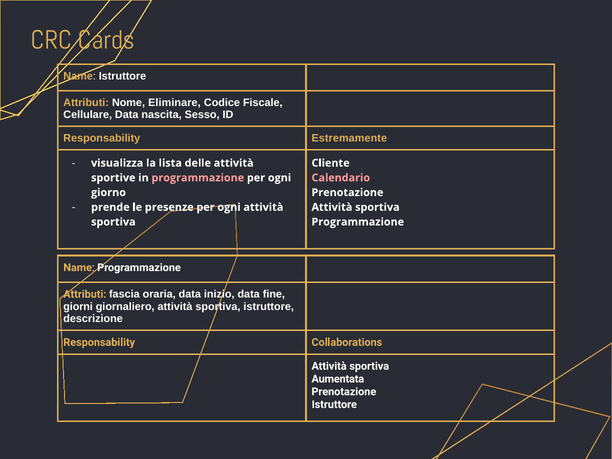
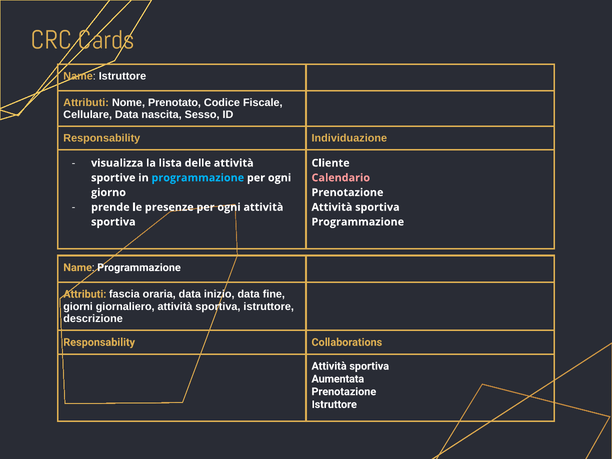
Eliminare: Eliminare -> Prenotato (175, 103)
Estremamente: Estremamente -> Individuazione (349, 138)
programmazione colour: pink -> light blue (198, 178)
